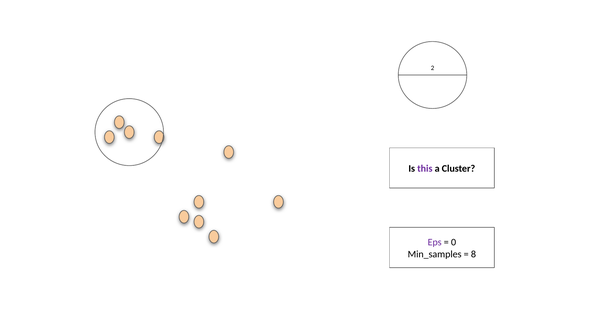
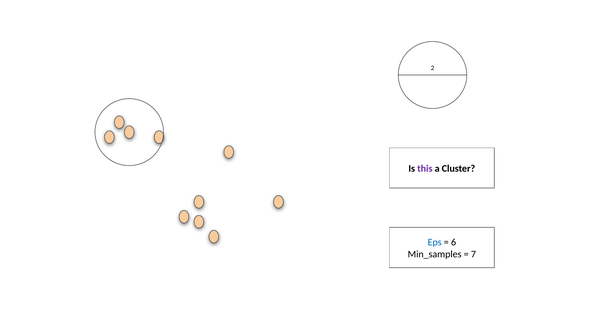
Eps colour: purple -> blue (435, 242)
0: 0 -> 6 (454, 242)
8: 8 -> 7 (474, 254)
